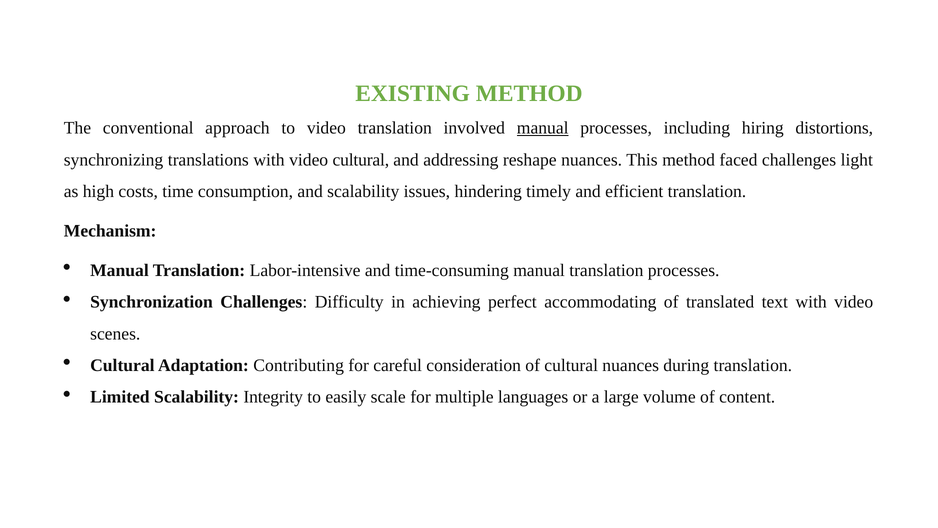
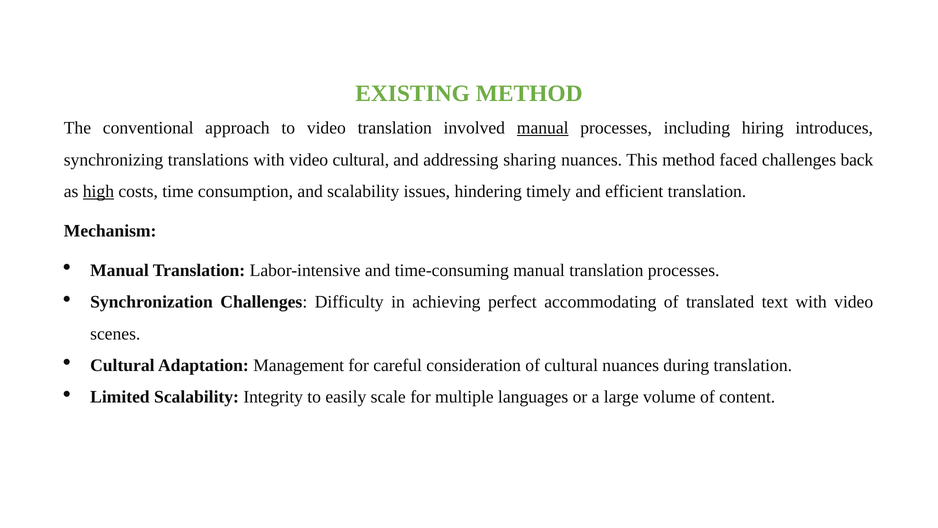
distortions: distortions -> introduces (834, 128)
reshape: reshape -> sharing (530, 160)
light: light -> back (857, 160)
high underline: none -> present (98, 191)
Contributing: Contributing -> Management (299, 365)
